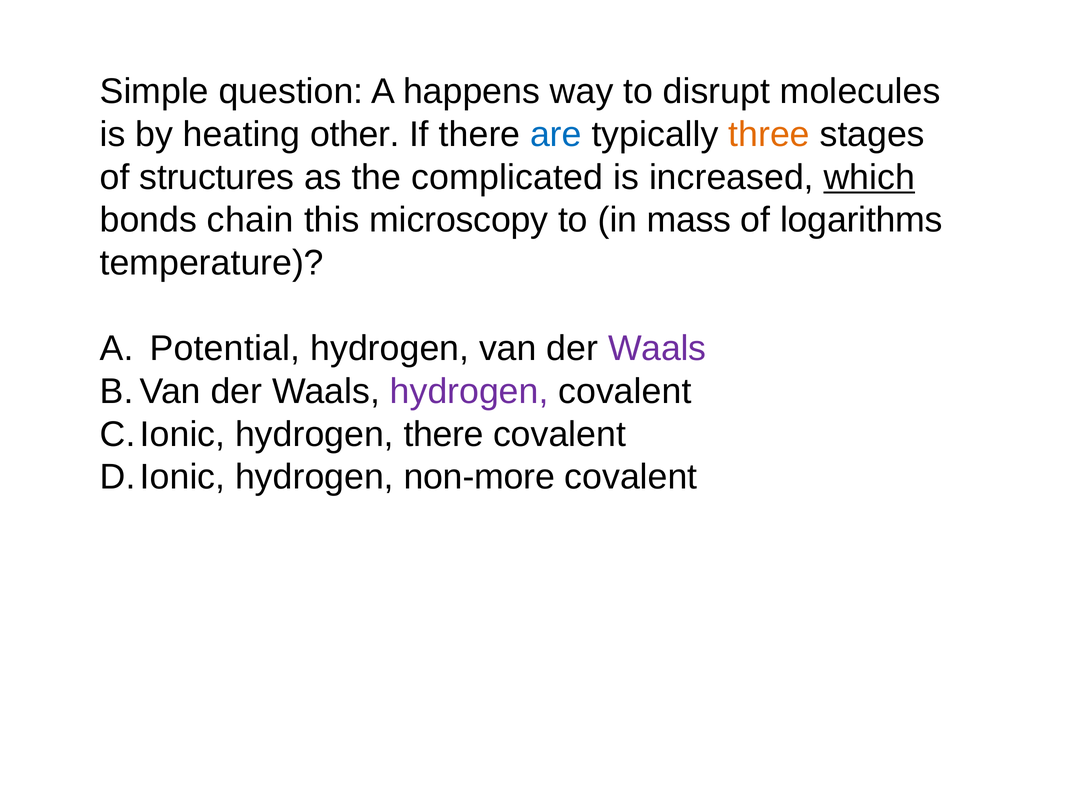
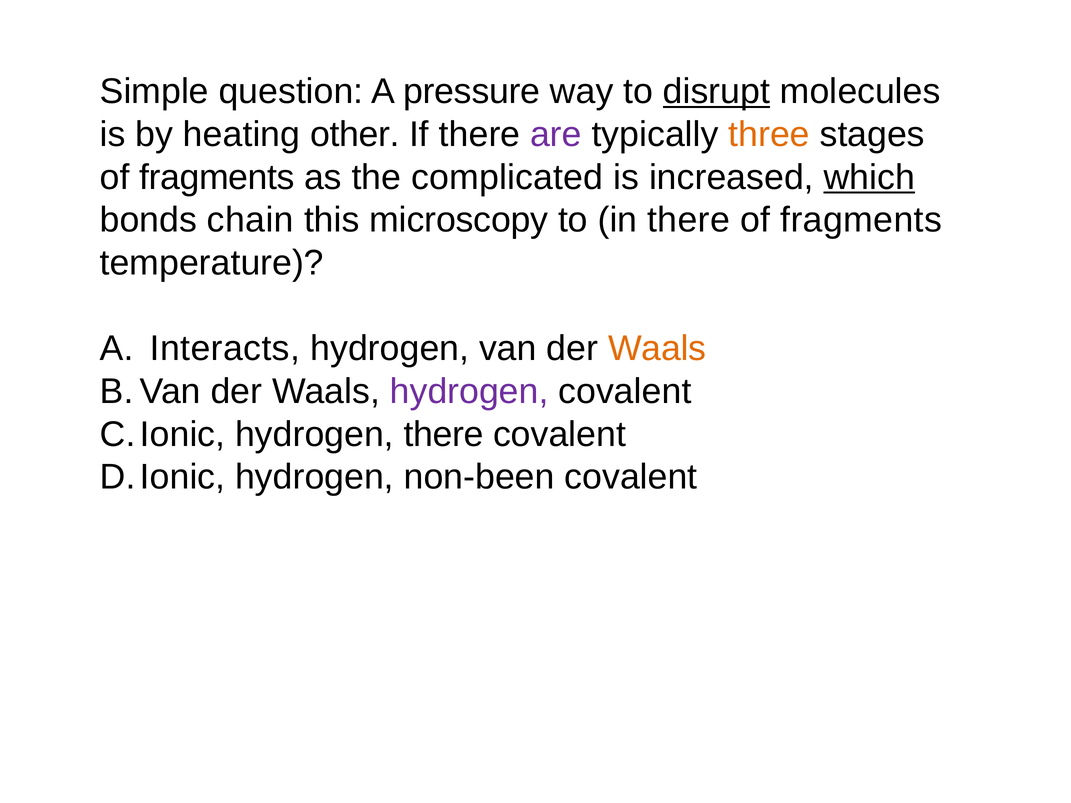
happens: happens -> pressure (472, 92)
disrupt underline: none -> present (716, 92)
are colour: blue -> purple (556, 134)
structures: structures -> fragments (217, 177)
in mass: mass -> there (689, 220)
logarithms: logarithms -> fragments (861, 220)
Potential: Potential -> Interacts (225, 349)
Waals colour: purple -> orange (657, 349)
non-more: non-more -> non-been (479, 477)
